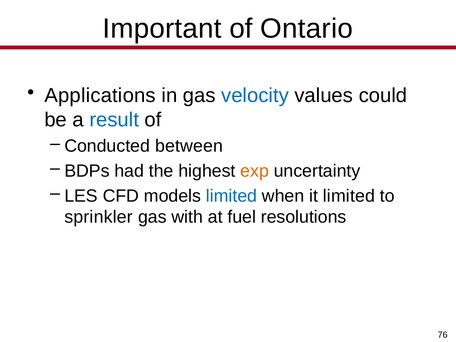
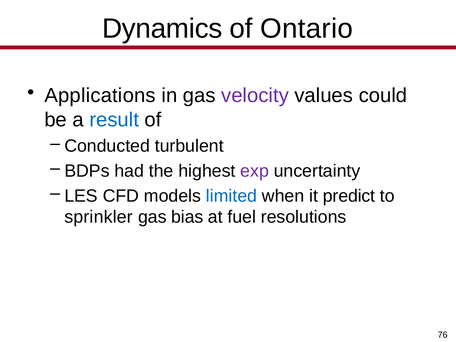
Important: Important -> Dynamics (162, 29)
velocity colour: blue -> purple (255, 96)
between: between -> turbulent (189, 146)
exp colour: orange -> purple (255, 171)
it limited: limited -> predict (349, 196)
with: with -> bias (187, 217)
